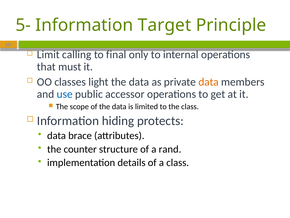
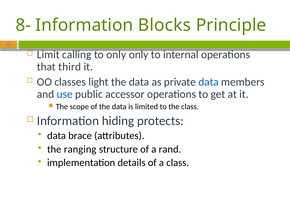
5-: 5- -> 8- (23, 25)
Target: Target -> Blocks (164, 25)
to final: final -> only (116, 55)
must: must -> third (70, 67)
data colour: orange -> blue (209, 82)
counter: counter -> ranging (80, 149)
